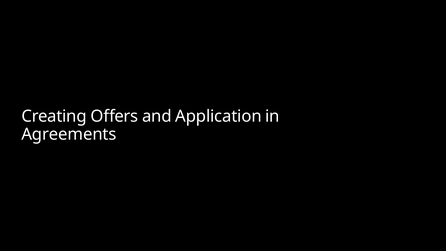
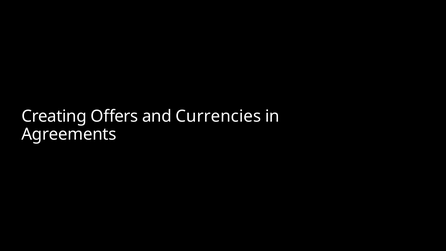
Application: Application -> Currencies (218, 116)
